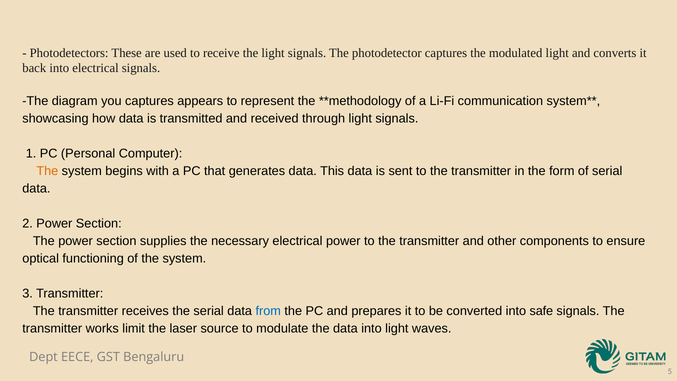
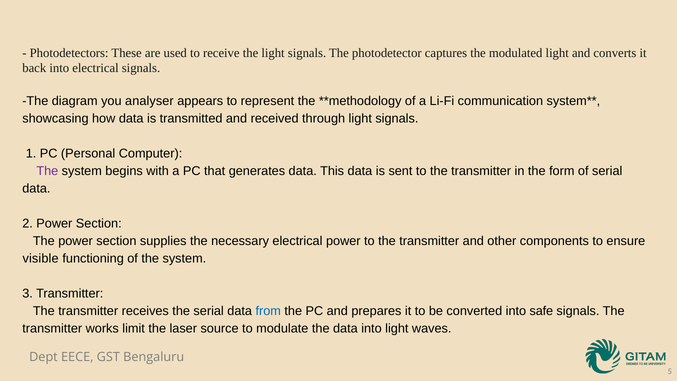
you captures: captures -> analyser (149, 101)
The colour: orange -> purple (47, 171)
optical: optical -> visible (41, 258)
